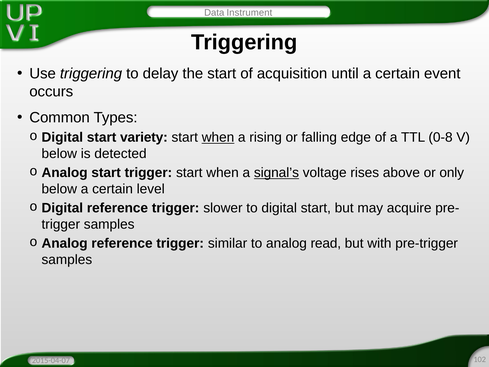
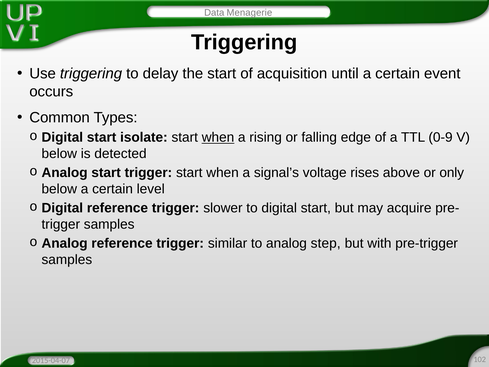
Instrument: Instrument -> Menagerie (249, 13)
variety: variety -> isolate (144, 137)
0-8: 0-8 -> 0-9 (441, 137)
signal’s underline: present -> none (276, 173)
read: read -> step (326, 243)
